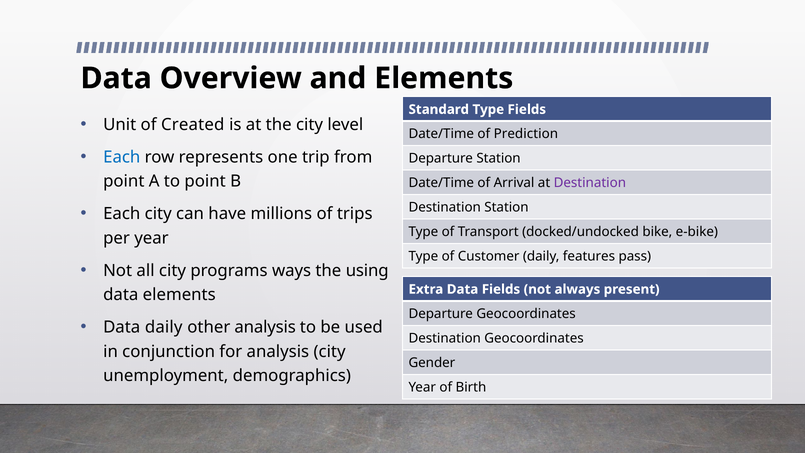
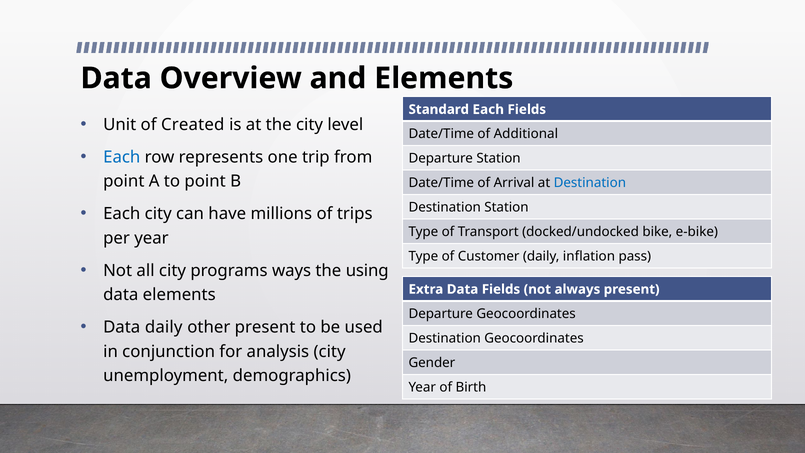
Standard Type: Type -> Each (488, 109)
Prediction: Prediction -> Additional (526, 134)
Destination colour: purple -> blue (590, 183)
features: features -> inflation (589, 256)
other analysis: analysis -> present (265, 327)
